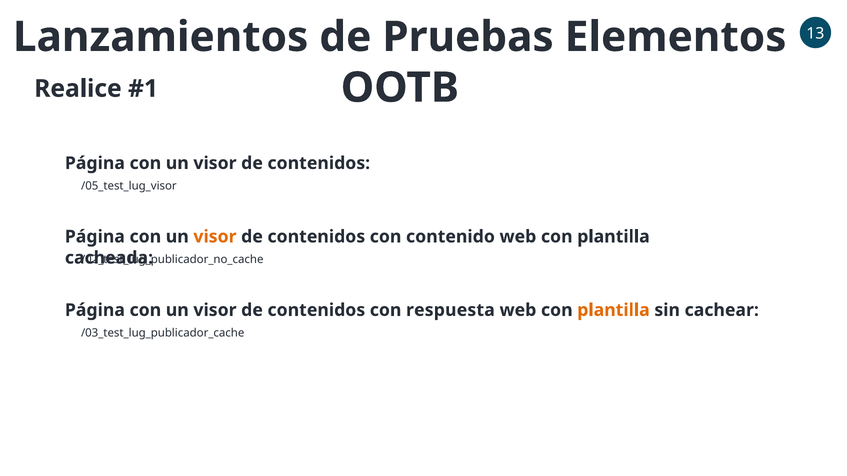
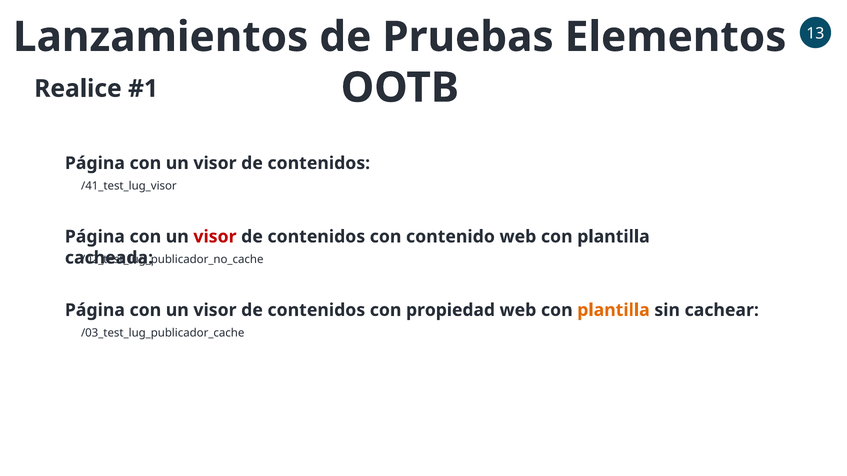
/05_test_lug_visor: /05_test_lug_visor -> /41_test_lug_visor (129, 186)
visor colour: orange -> red (215, 237)
respuesta: respuesta -> propiedad (451, 310)
